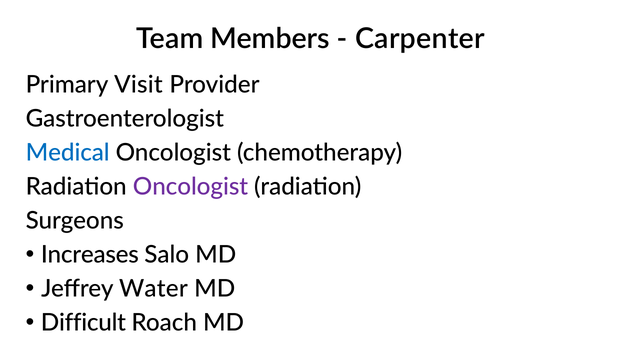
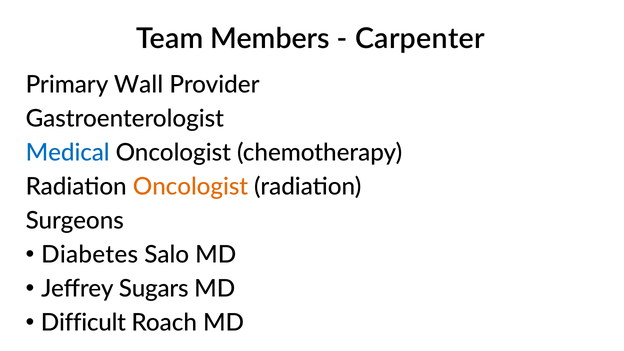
Visit: Visit -> Wall (139, 85)
Oncologist colour: purple -> orange (191, 187)
Increases: Increases -> Diabetes (90, 255)
Water: Water -> Sugars (154, 289)
